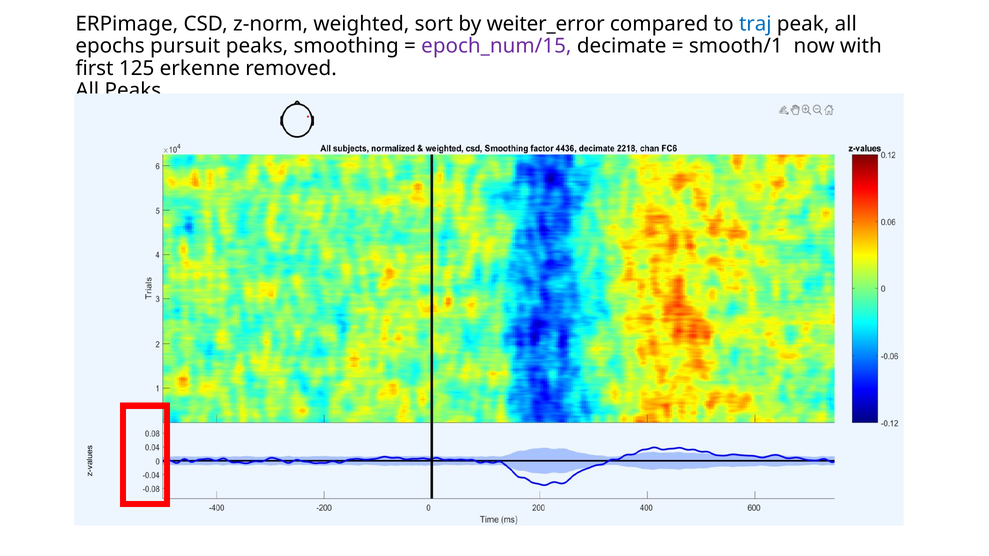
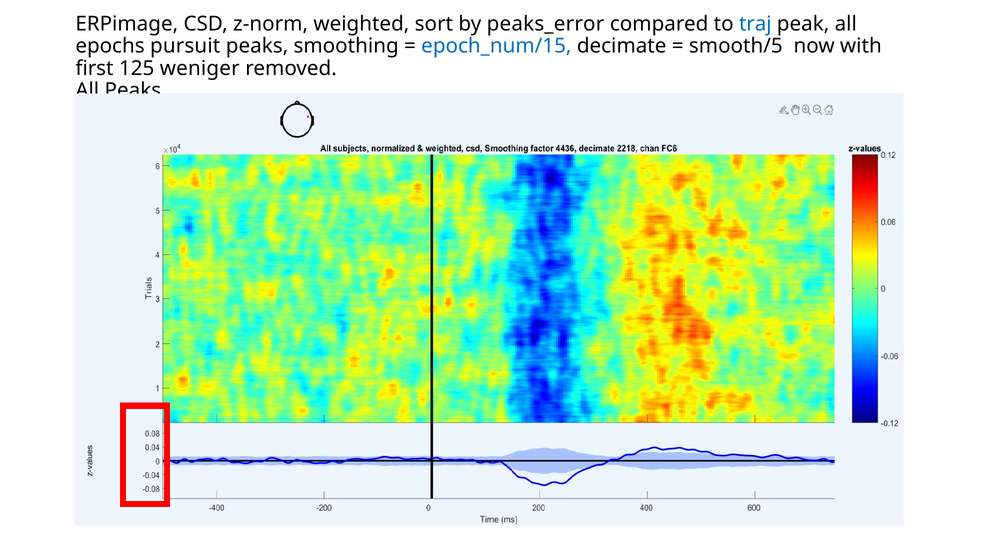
weiter_error: weiter_error -> peaks_error (545, 24)
epoch_num/15 colour: purple -> blue (496, 46)
smooth/1: smooth/1 -> smooth/5 (736, 46)
erkenne: erkenne -> weniger (200, 68)
